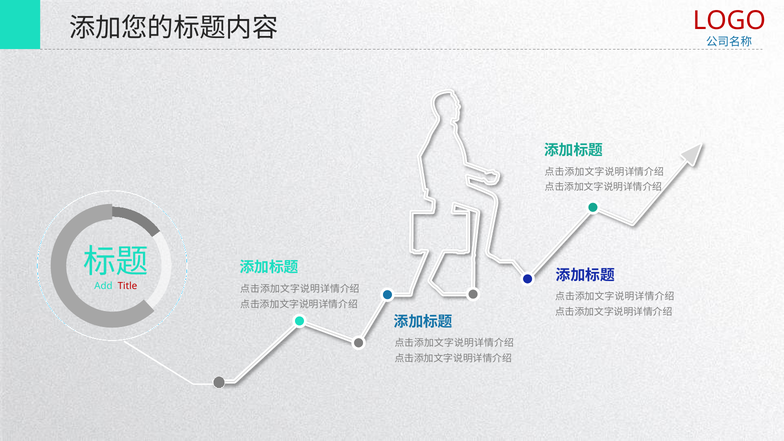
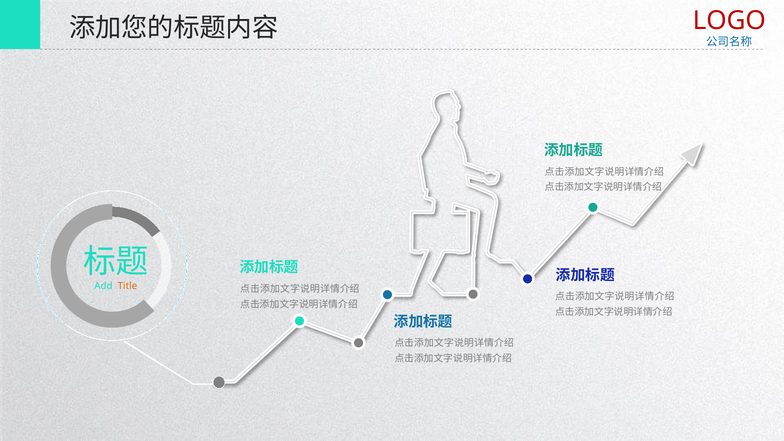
Title colour: red -> orange (127, 286)
